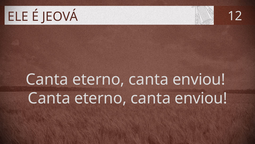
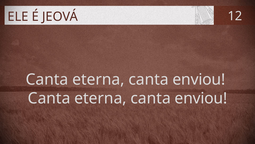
eterno: eterno -> eterna (98, 79)
eterno: eterno -> eterna (100, 98)
